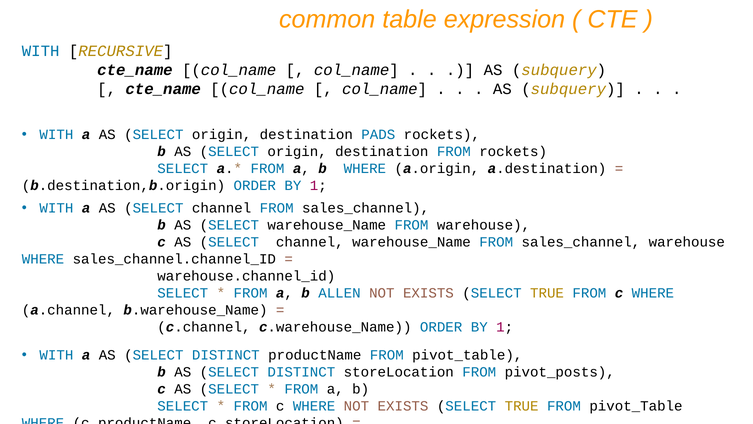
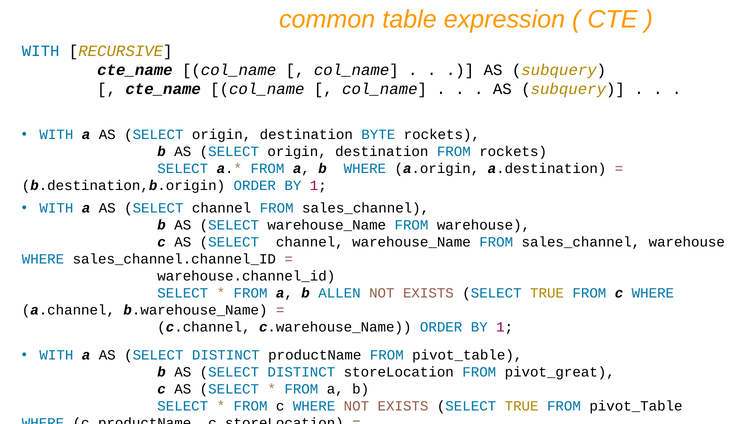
PADS: PADS -> BYTE (378, 135)
pivot_posts: pivot_posts -> pivot_great (560, 372)
